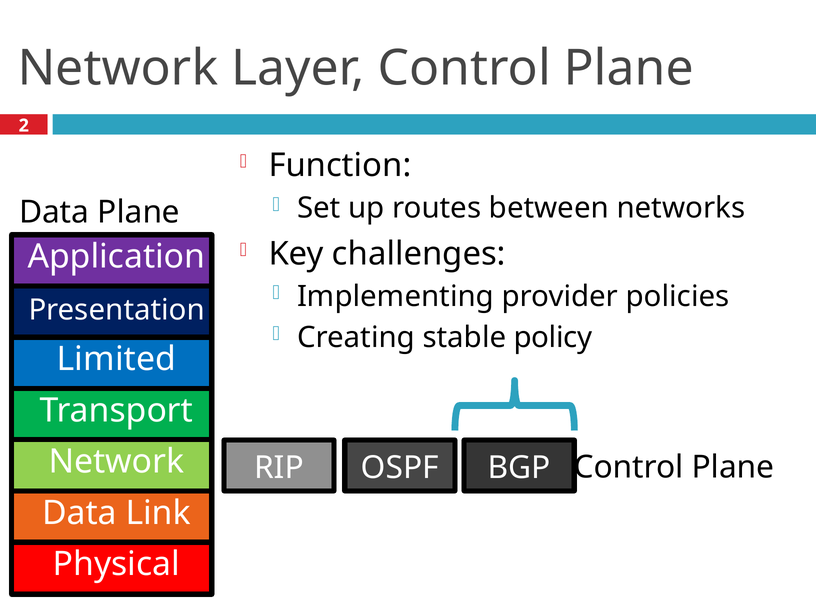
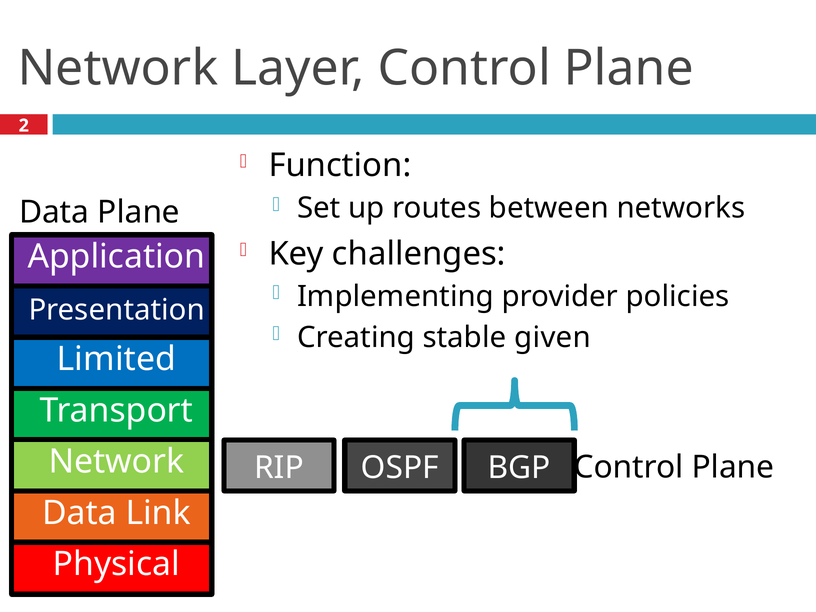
policy: policy -> given (553, 338)
